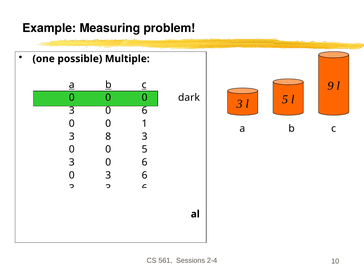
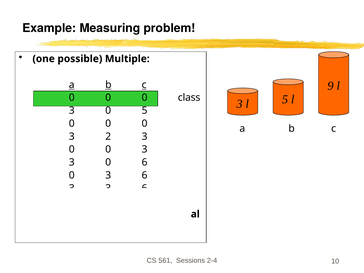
dark: dark -> class (189, 98)
6: 6 -> 5 (145, 111)
1: 1 -> 0 (145, 123)
8: 8 -> 2 (108, 136)
5: 5 -> 3 (145, 149)
